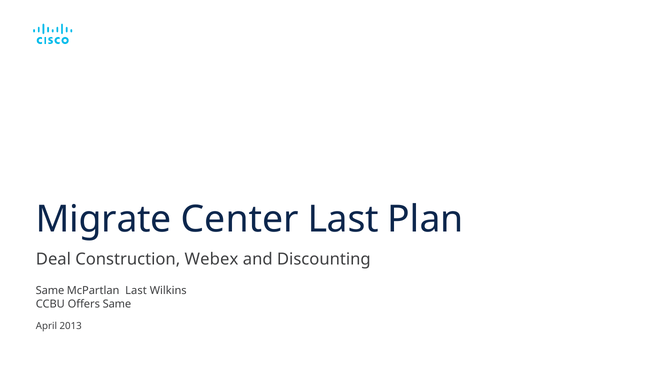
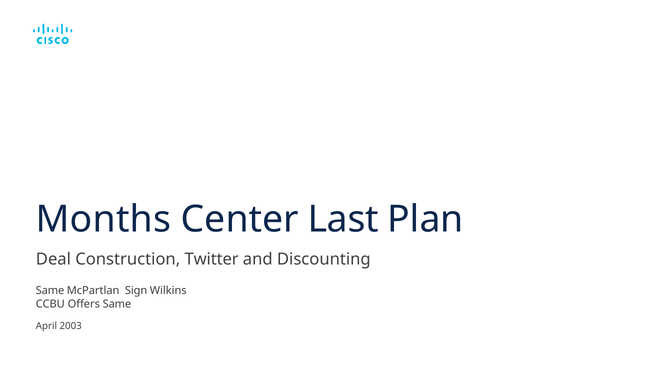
Migrate: Migrate -> Months (103, 220)
Webex: Webex -> Twitter (212, 259)
McPartlan Last: Last -> Sign (136, 291)
2013: 2013 -> 2003 (71, 326)
